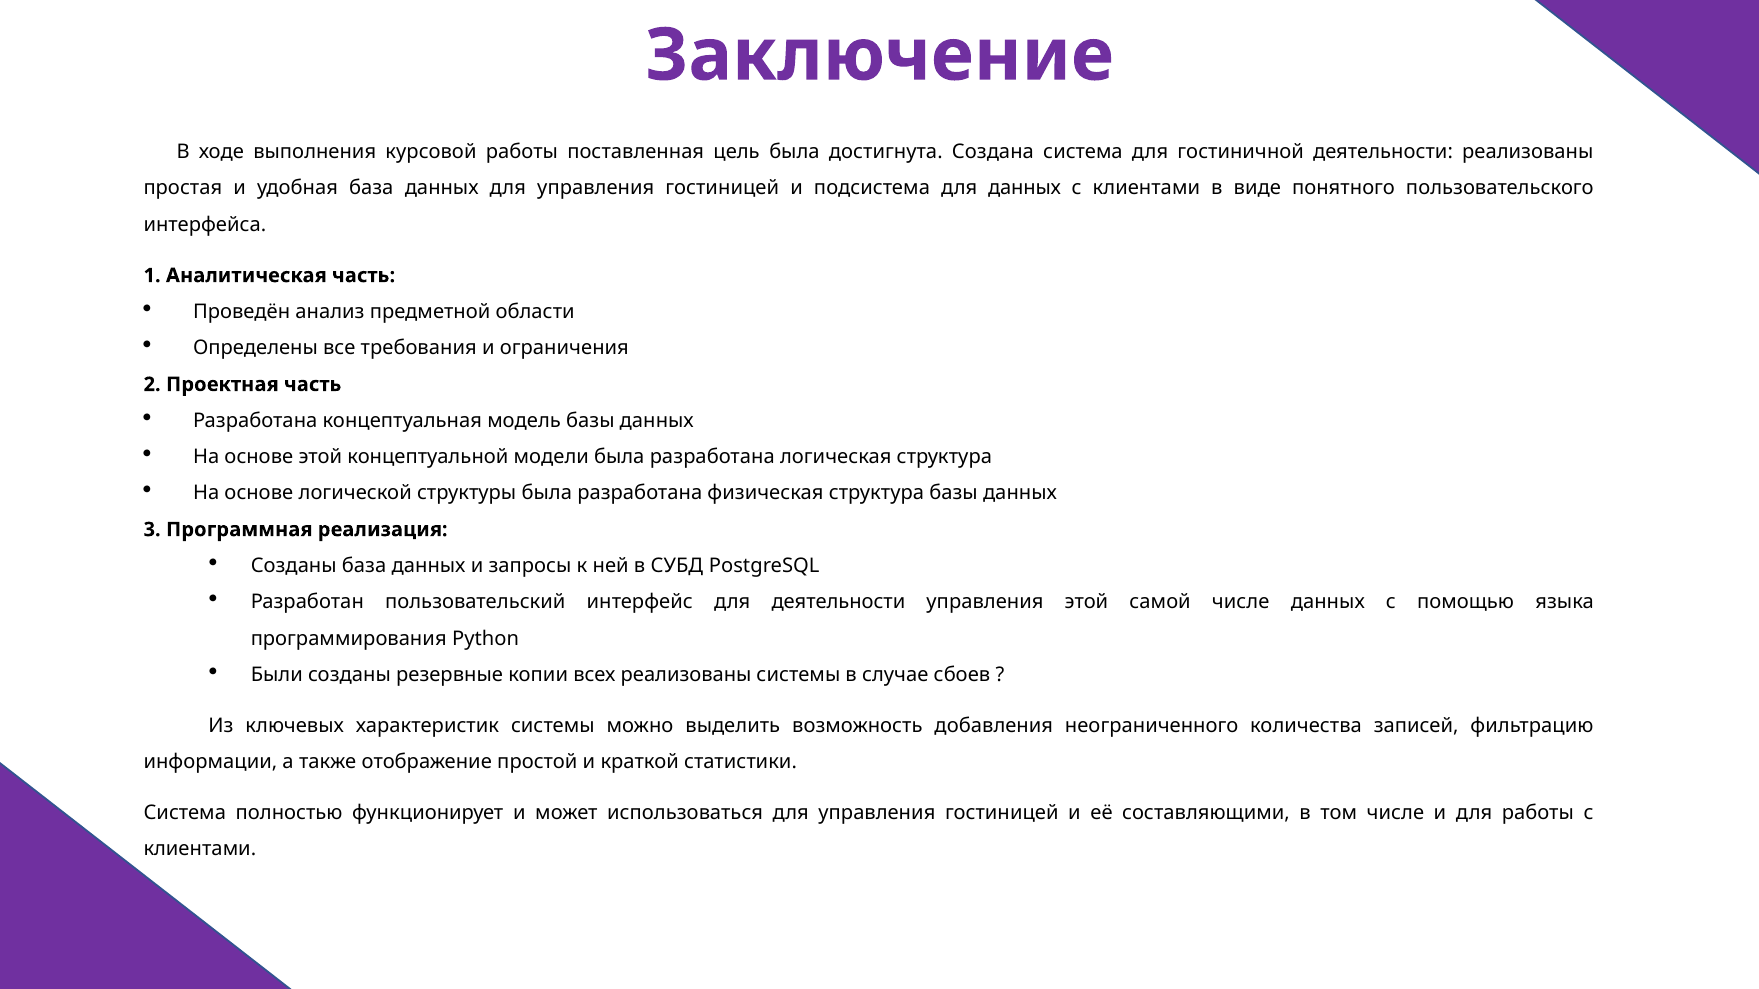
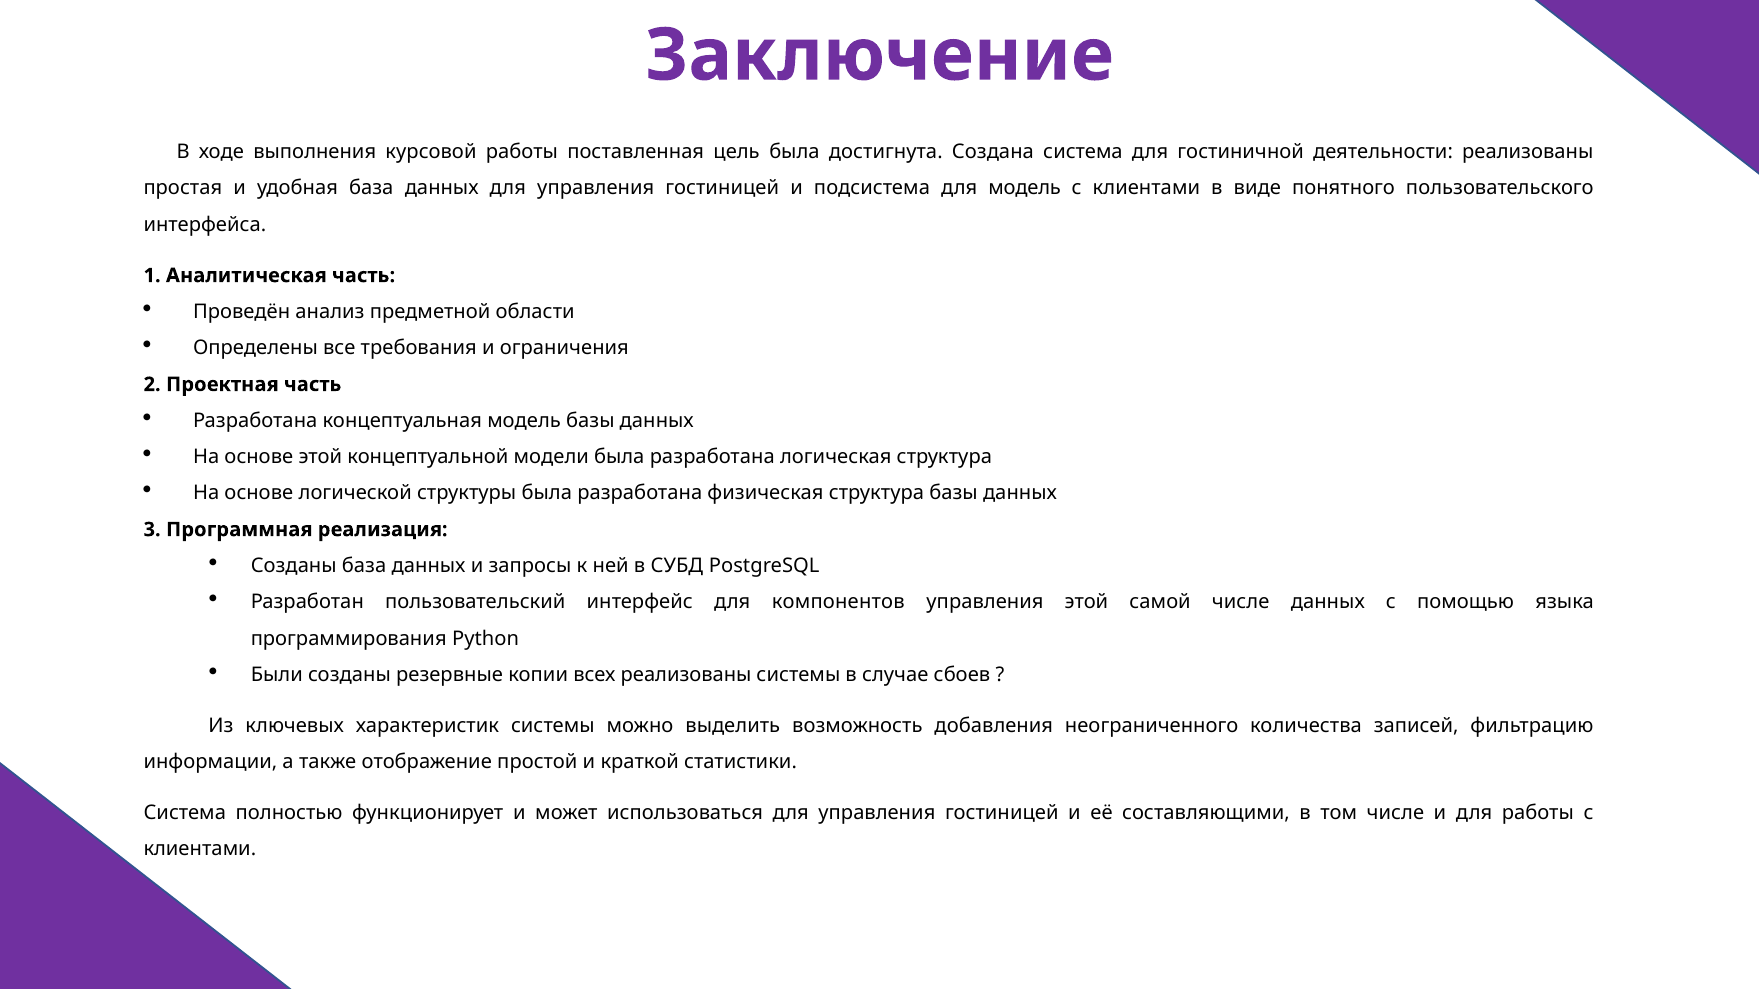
для данных: данных -> модель (1025, 188)
для деятельности: деятельности -> компонентов (838, 602)
